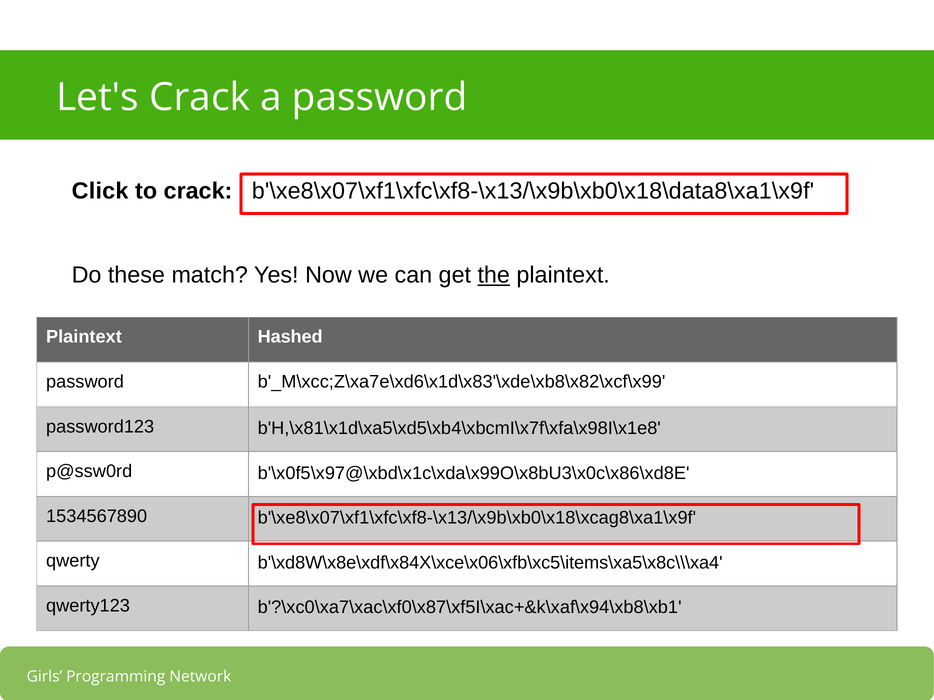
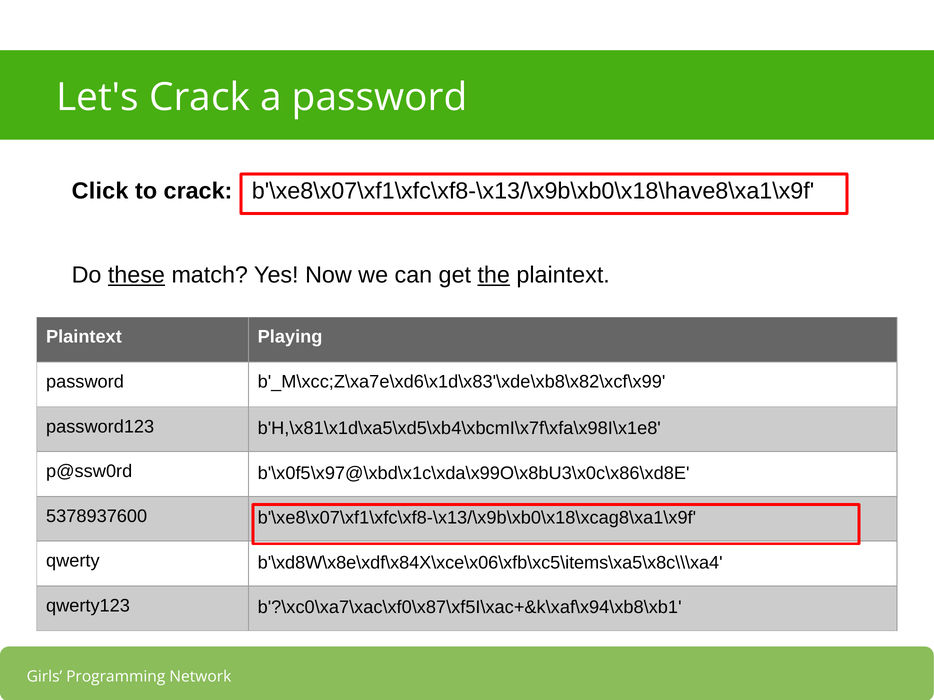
b'\xe8\x07\xf1\xfc\xf8-\x13/\x9b\xb0\x18\data8\xa1\x9f: b'\xe8\x07\xf1\xfc\xf8-\x13/\x9b\xb0\x18\data8\xa1\x9f -> b'\xe8\x07\xf1\xfc\xf8-\x13/\x9b\xb0\x18\have8\xa1\x9f (533, 191)
these underline: none -> present (136, 275)
Hashed: Hashed -> Playing (290, 337)
1534567890: 1534567890 -> 5378937600 (97, 517)
